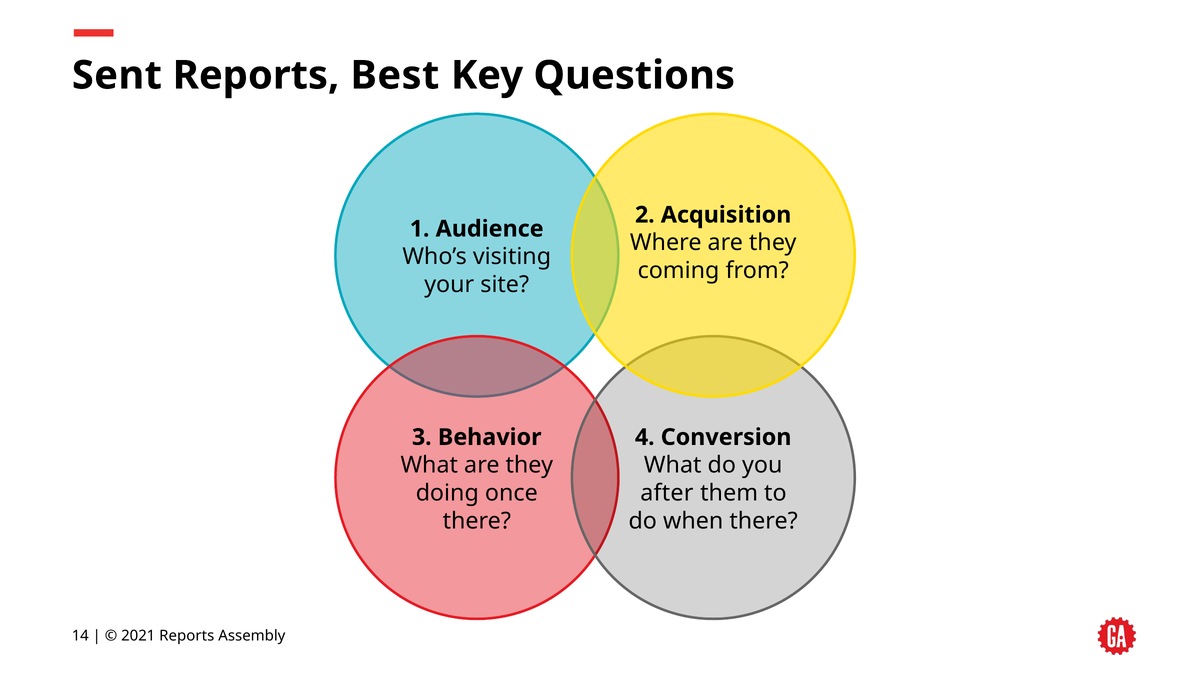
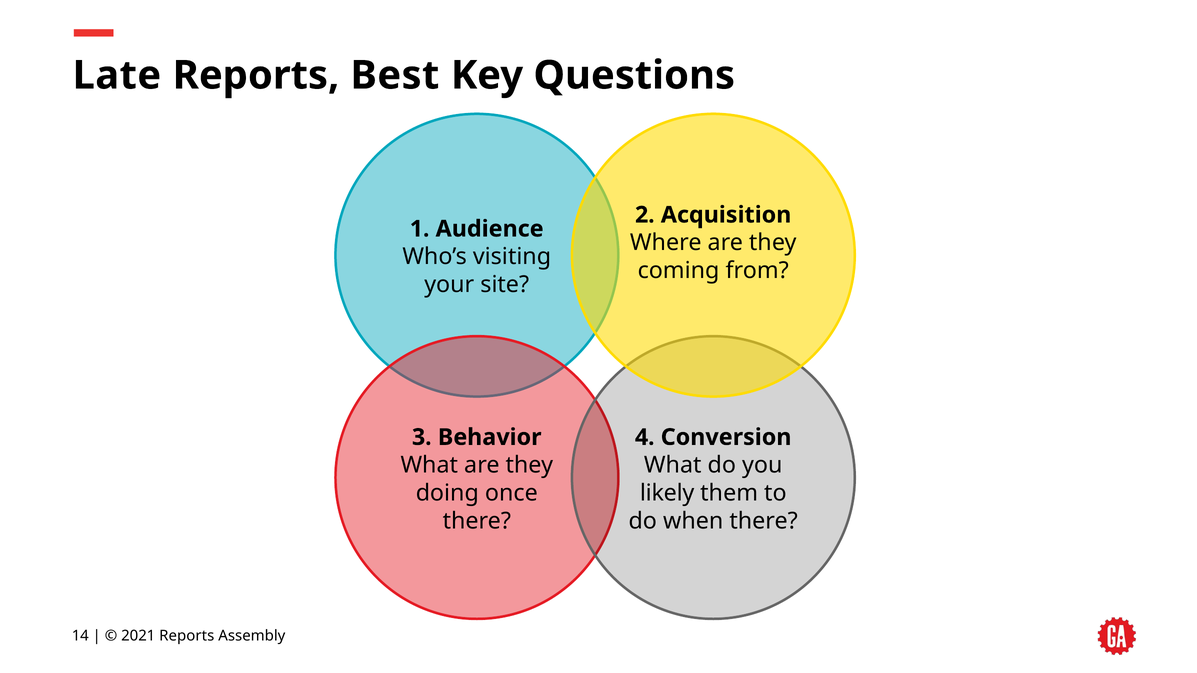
Sent: Sent -> Late (117, 75)
after: after -> likely (667, 493)
